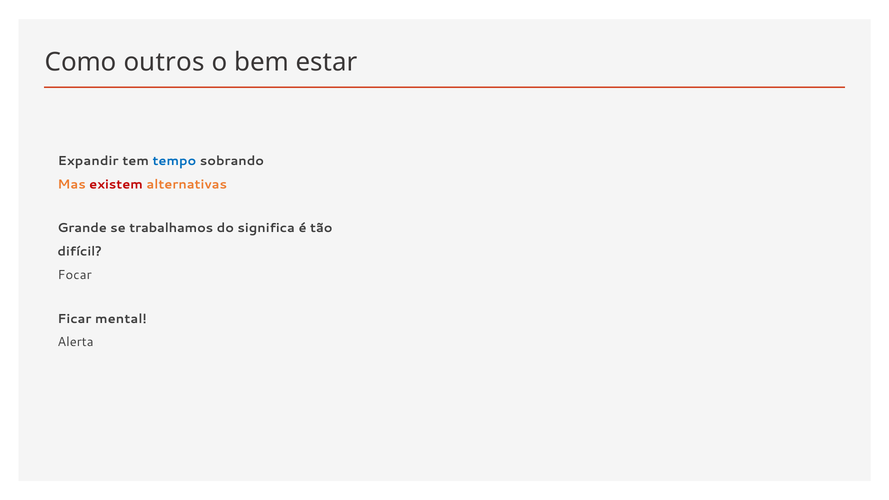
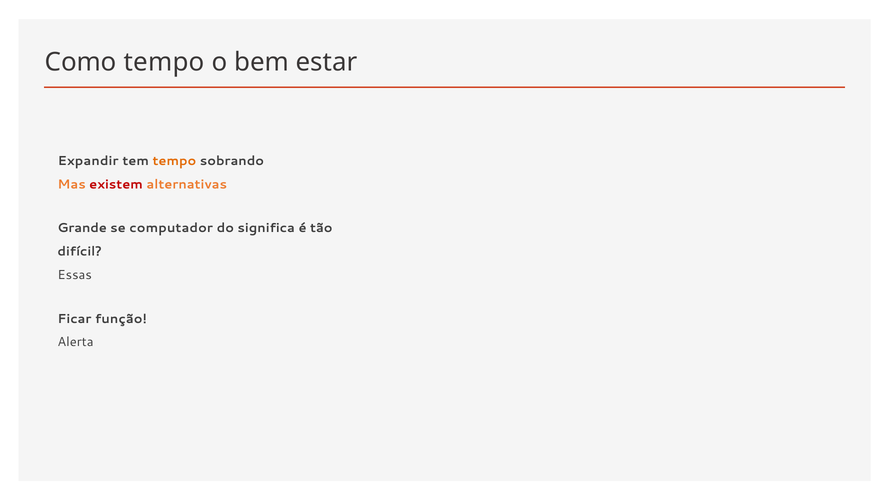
Como outros: outros -> tempo (164, 62)
tempo colour: blue -> orange (174, 161)
trabalhamos: trabalhamos -> computador (171, 228)
Focar: Focar -> Essas (75, 275)
mental: mental -> função (121, 319)
